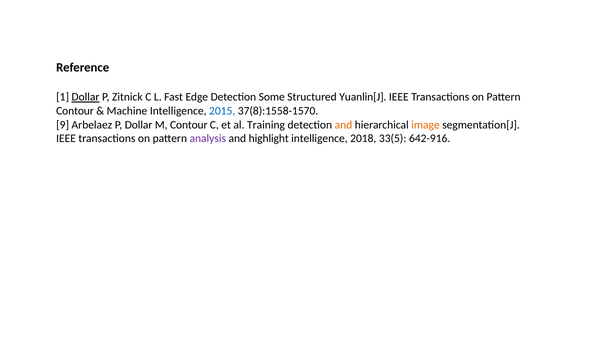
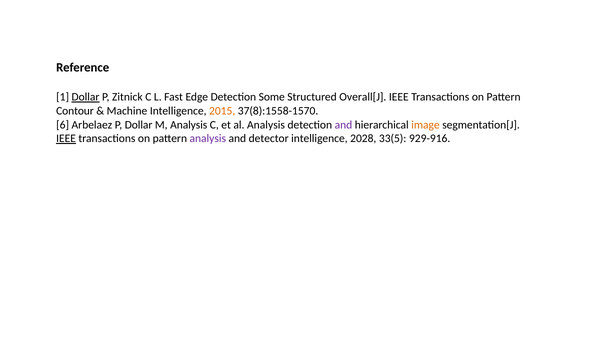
Yuanlin[J: Yuanlin[J -> Overall[J (363, 97)
2015 colour: blue -> orange (222, 111)
9: 9 -> 6 (63, 125)
M Contour: Contour -> Analysis (189, 125)
al Training: Training -> Analysis (266, 125)
and colour: orange -> purple (343, 125)
IEEE underline: none -> present (66, 138)
highlight: highlight -> detector (269, 138)
2018: 2018 -> 2028 (363, 138)
642-916: 642-916 -> 929-916 (430, 138)
